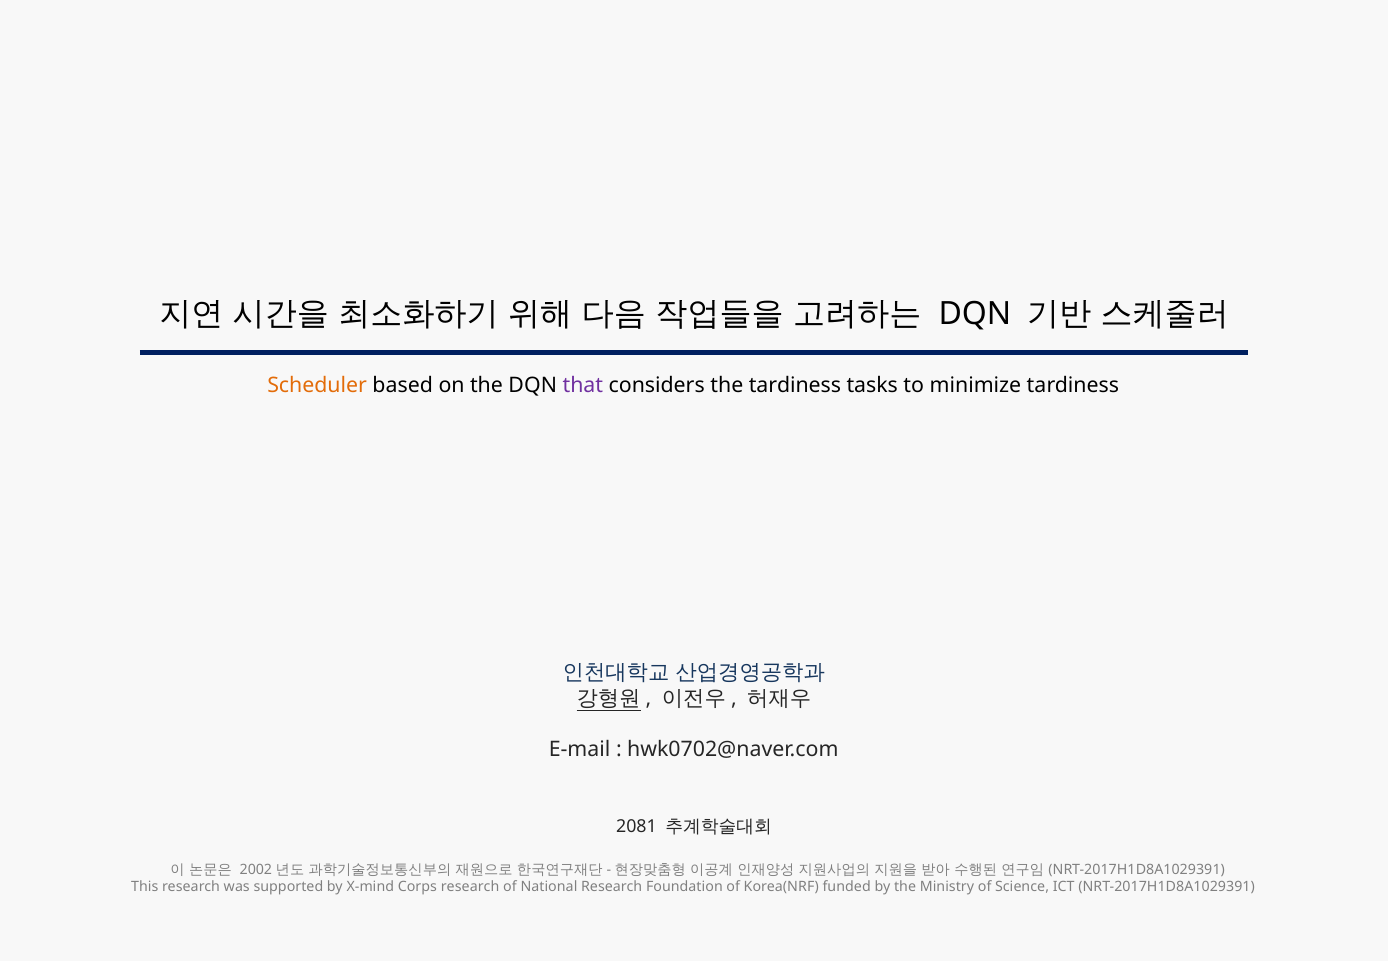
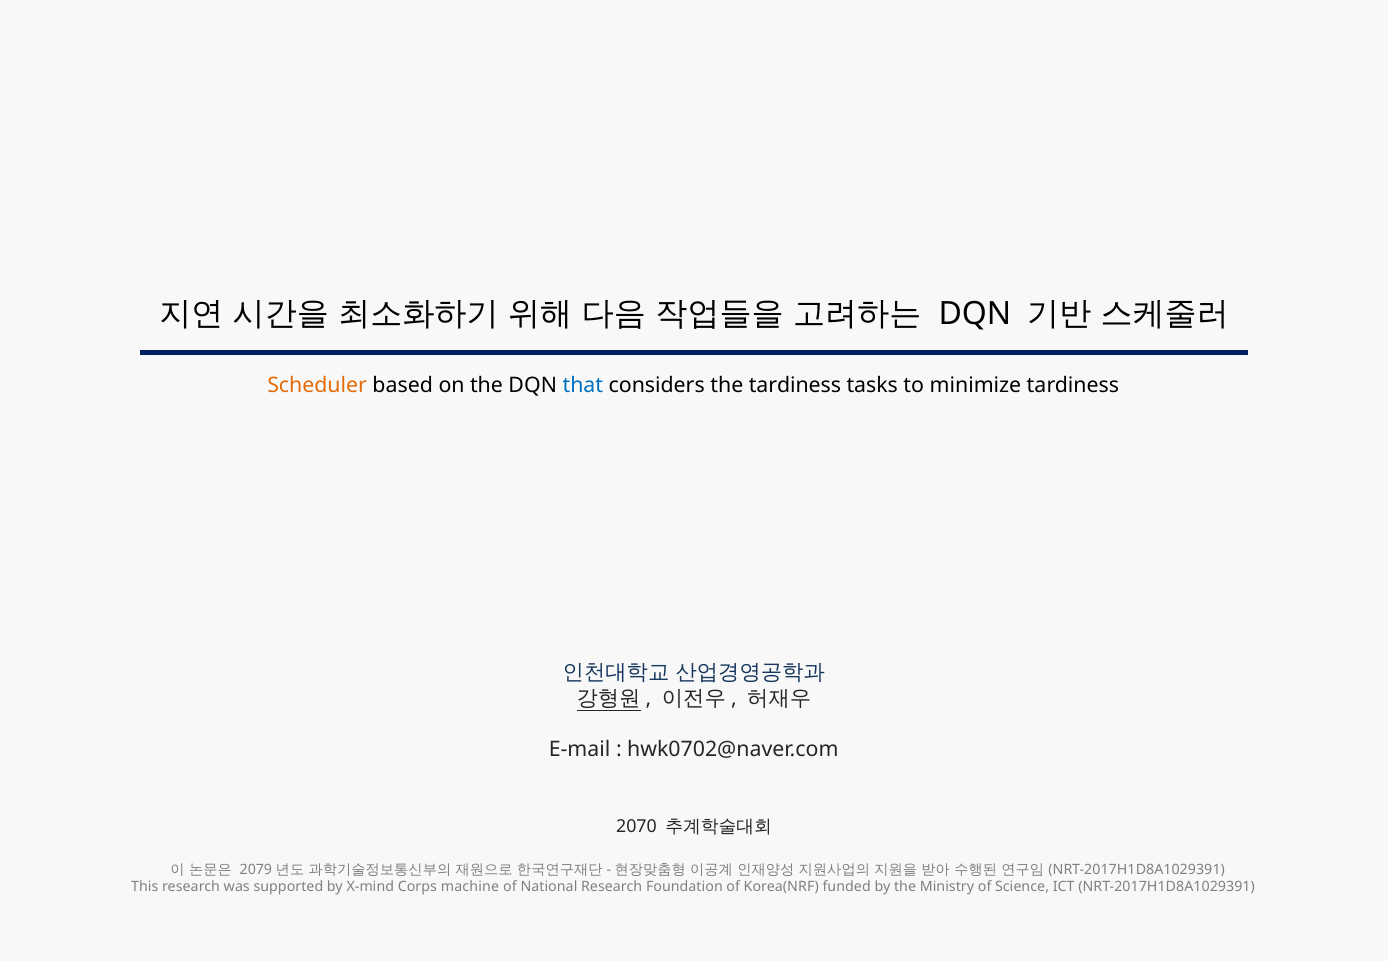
that colour: purple -> blue (583, 386)
2081: 2081 -> 2070 (636, 827)
2002: 2002 -> 2079 (256, 870)
Corps research: research -> machine (470, 887)
